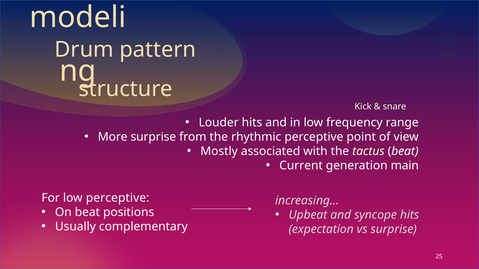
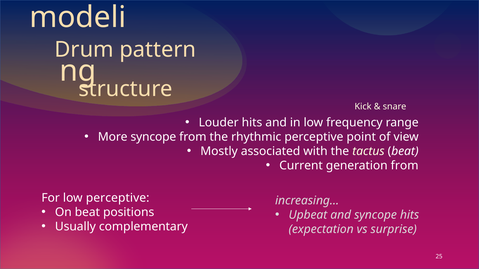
More surprise: surprise -> syncope (153, 137)
generation main: main -> from (405, 166)
